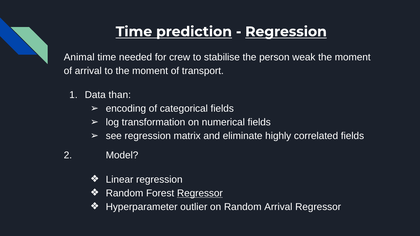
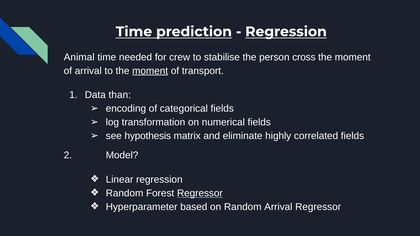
weak: weak -> cross (304, 57)
moment underline: none -> present (150, 71)
see regression: regression -> hypothesis (148, 136)
outlier: outlier -> based (194, 207)
